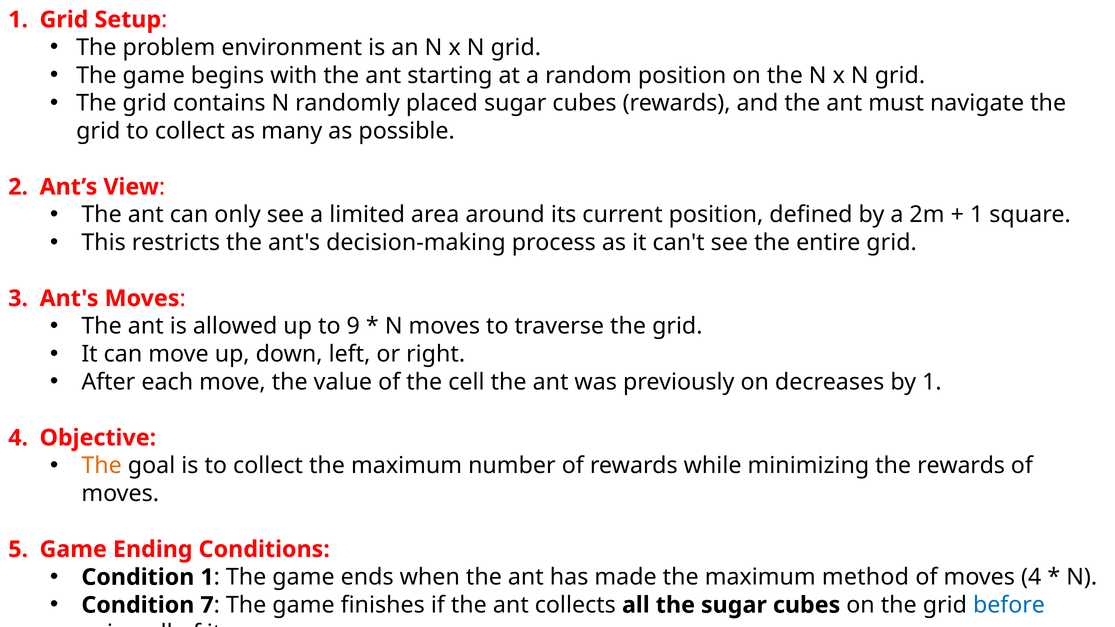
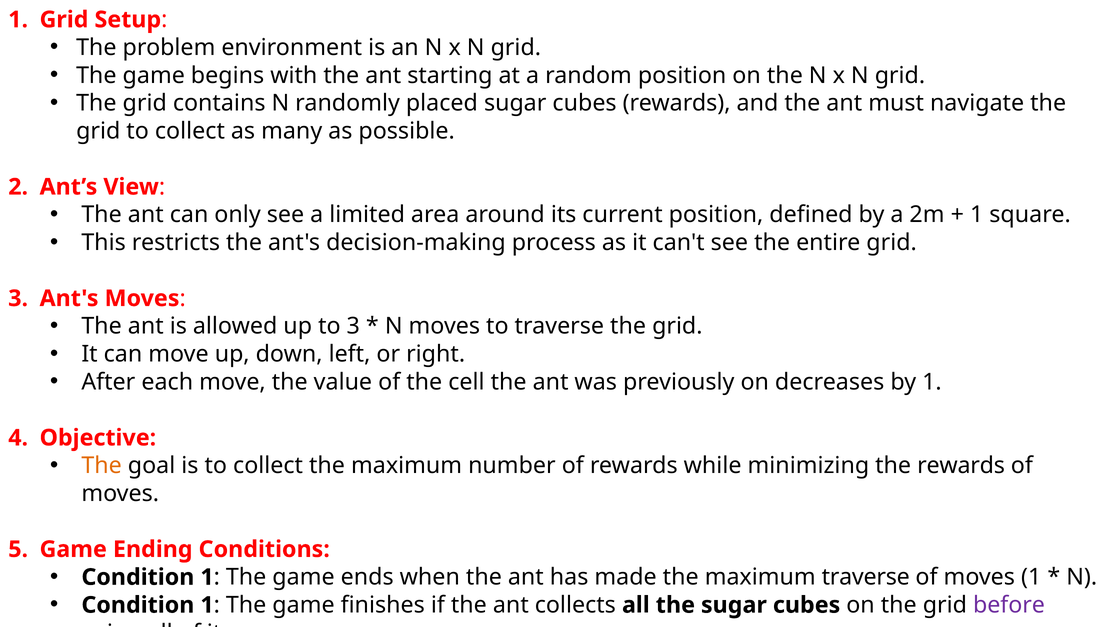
to 9: 9 -> 3 (353, 326)
maximum method: method -> traverse (866, 577)
moves 4: 4 -> 1 (1031, 577)
7: 7 -> 1 (207, 605)
before colour: blue -> purple (1009, 605)
